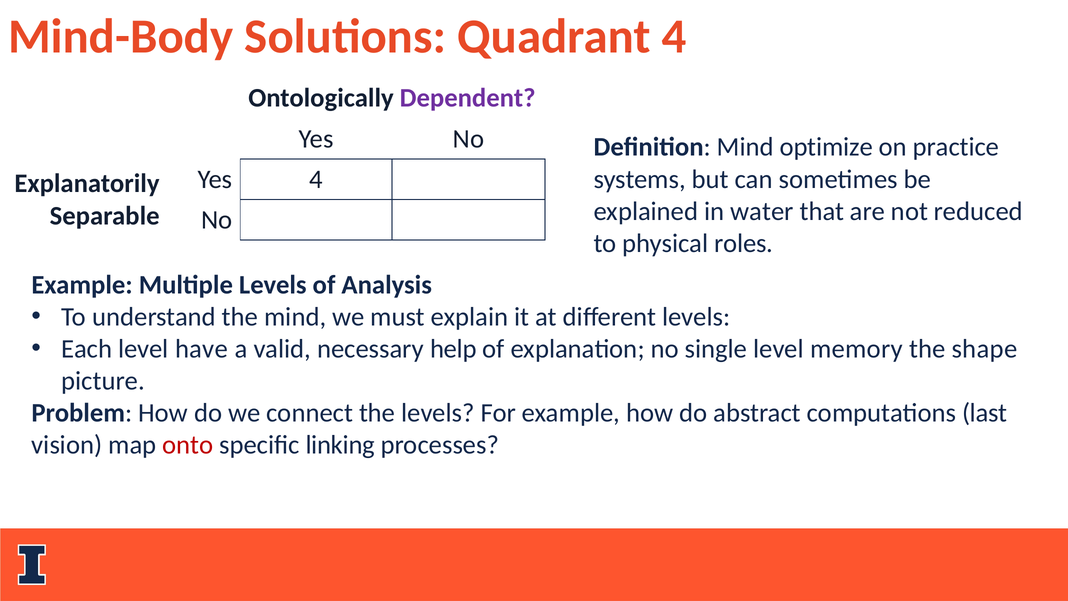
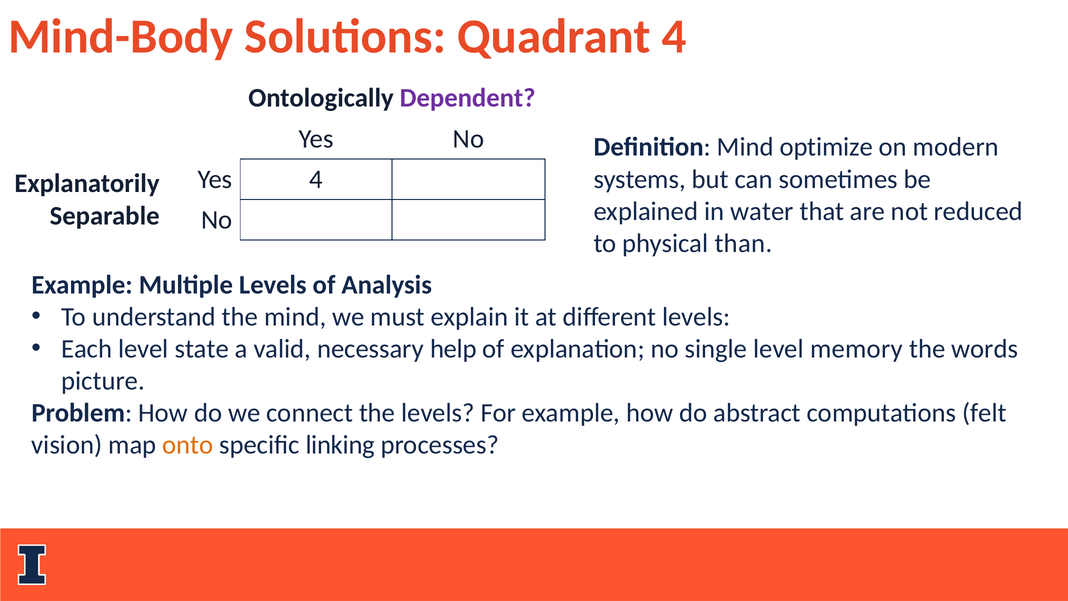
practice: practice -> modern (956, 147)
roles: roles -> than (743, 243)
have: have -> state (202, 349)
shape: shape -> words (985, 349)
last: last -> felt (984, 413)
onto colour: red -> orange (188, 445)
